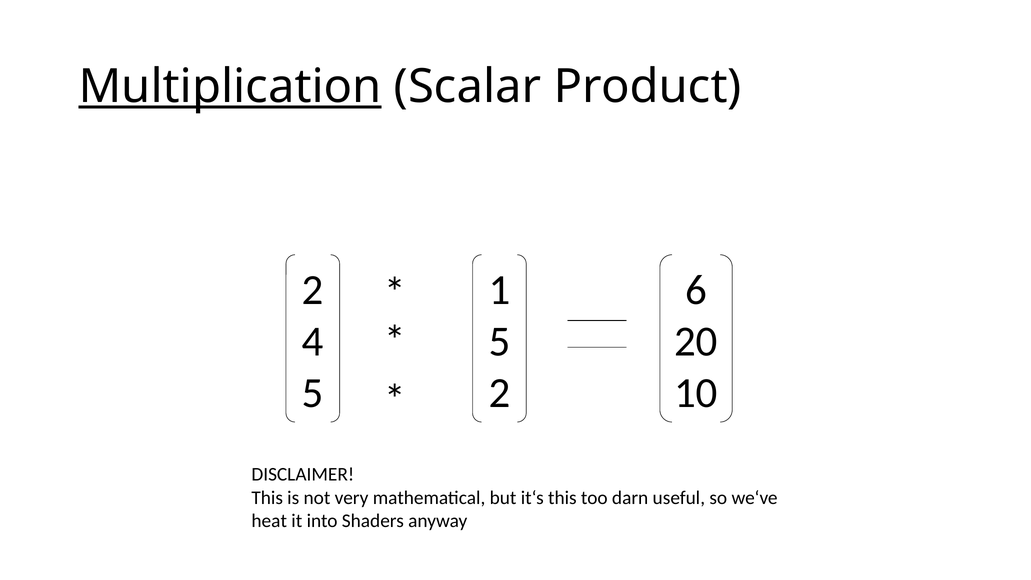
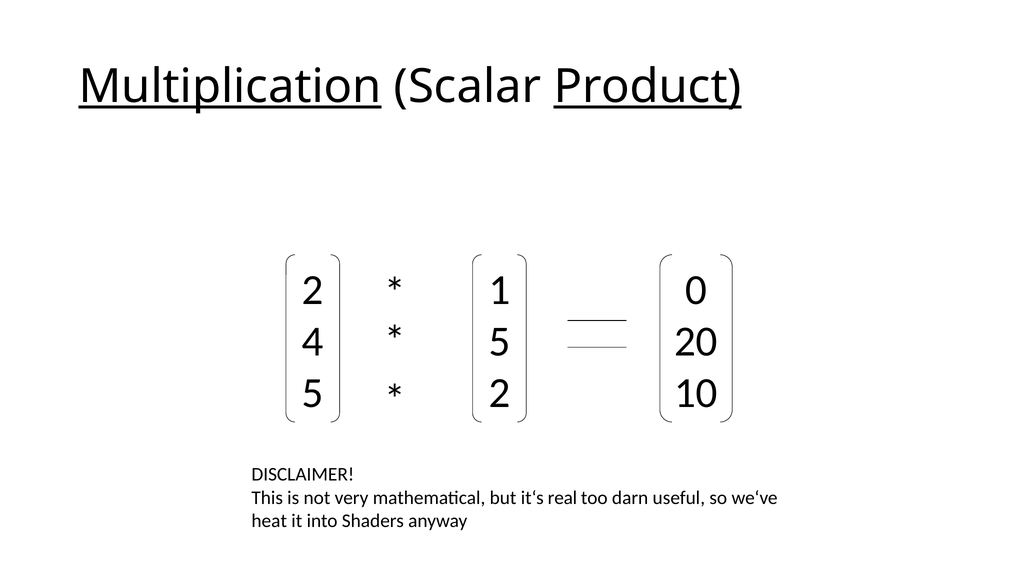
Product underline: none -> present (648, 87)
6: 6 -> 0 (696, 290)
it‘s this: this -> real (562, 498)
